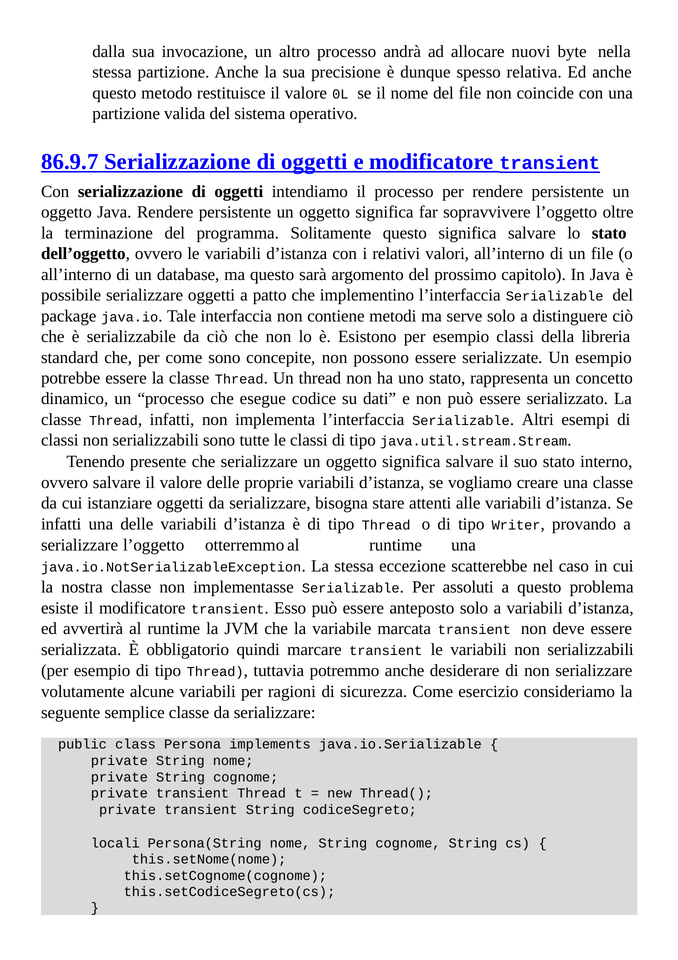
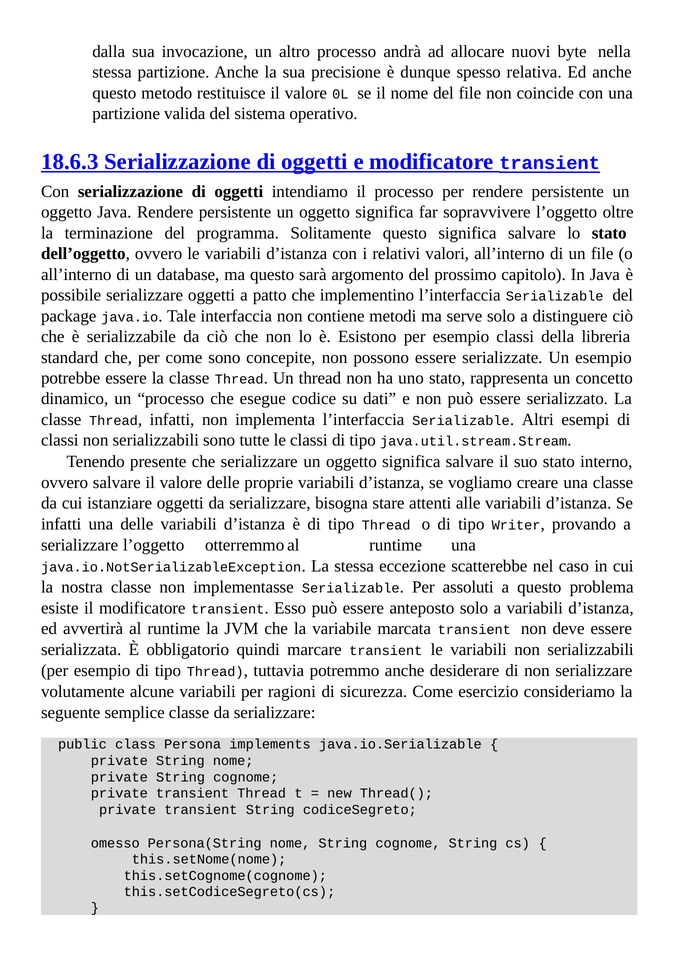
86.9.7: 86.9.7 -> 18.6.3 (70, 162)
locali: locali -> omesso (115, 843)
